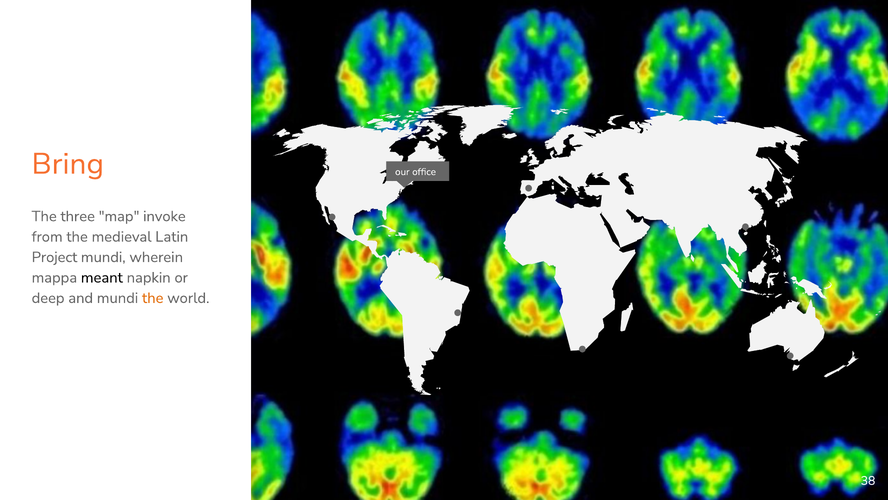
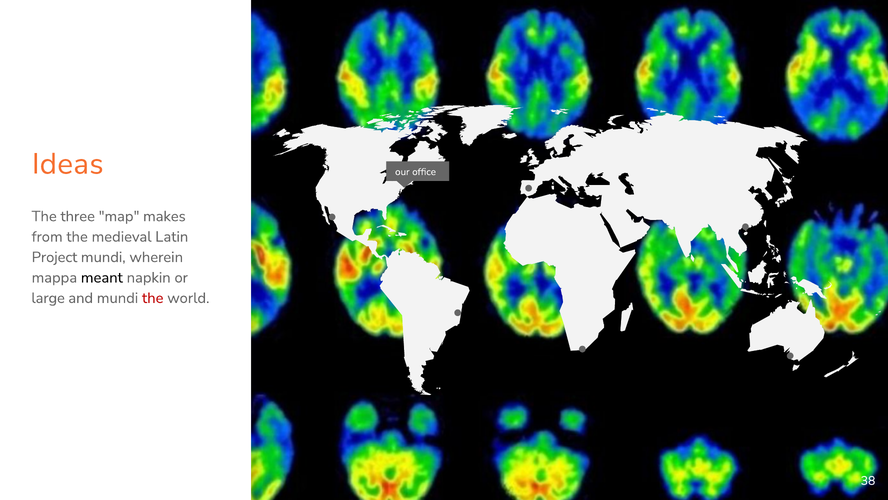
Bring: Bring -> Ideas (68, 164)
invoke: invoke -> makes (164, 216)
deep: deep -> large (48, 298)
the colour: orange -> red (153, 298)
